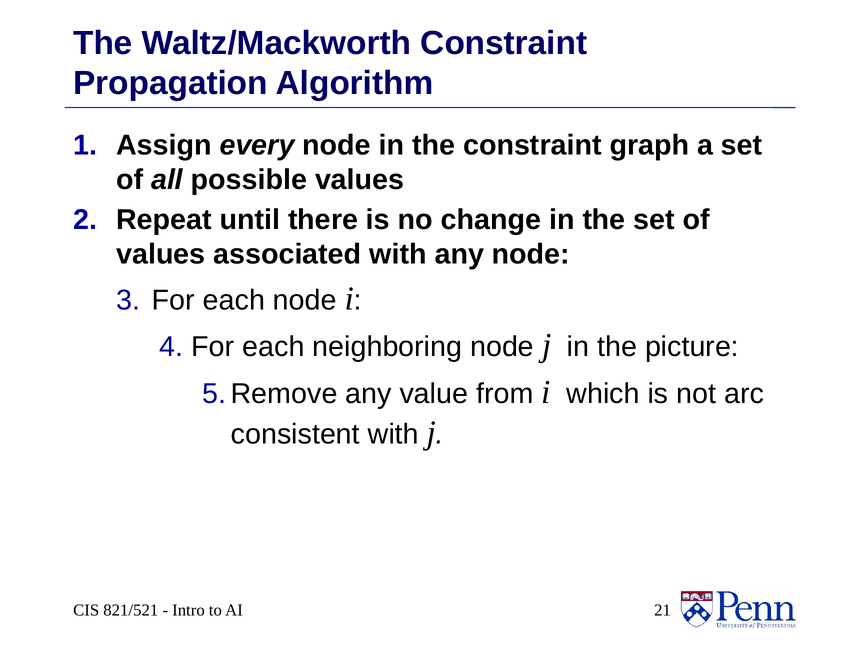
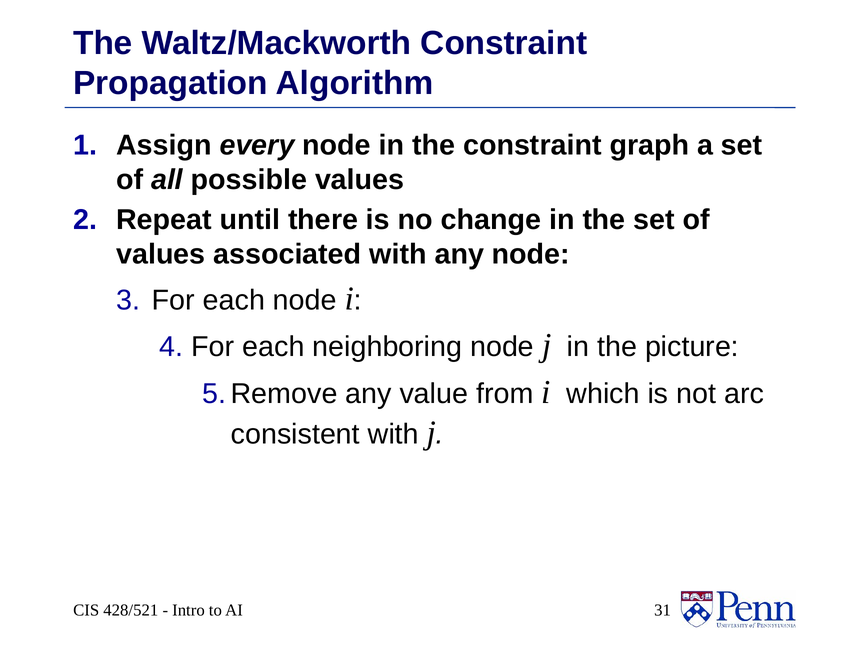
821/521: 821/521 -> 428/521 (131, 610)
21: 21 -> 31 (663, 610)
